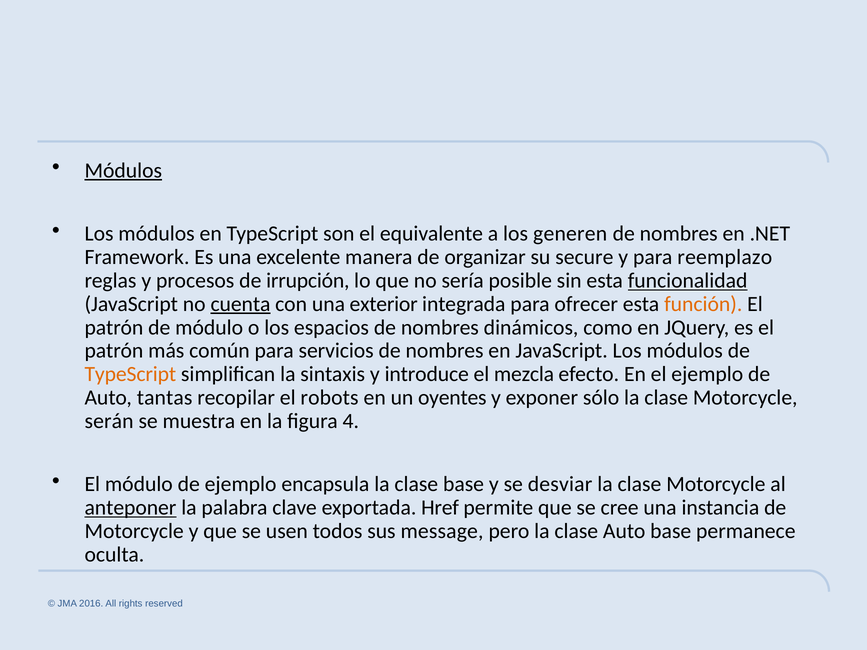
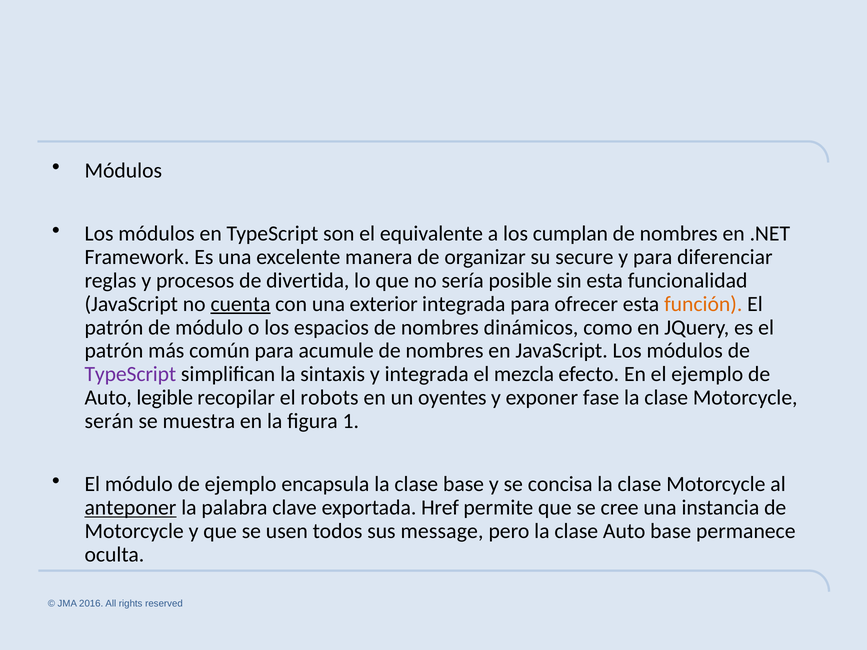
Módulos underline: present -> none (123, 171)
generen: generen -> cumplan (570, 234)
reemplazo: reemplazo -> diferenciar (725, 257)
irrupción: irrupción -> divertida (308, 281)
funcionalidad underline: present -> none (688, 281)
servicios: servicios -> acumule (336, 351)
TypeScript colour: orange -> purple (130, 374)
y introduce: introduce -> integrada (427, 374)
tantas: tantas -> legible (165, 398)
sólo: sólo -> fase (601, 398)
4: 4 -> 1 (351, 421)
desviar: desviar -> concisa (560, 484)
